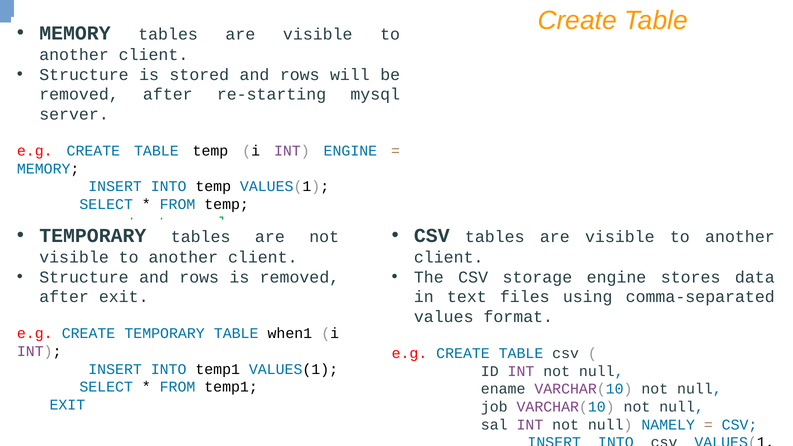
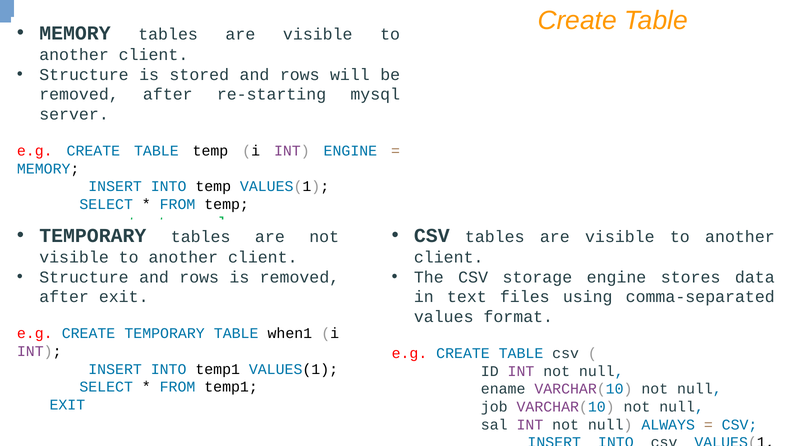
NAMELY: NAMELY -> ALWAYS (668, 425)
